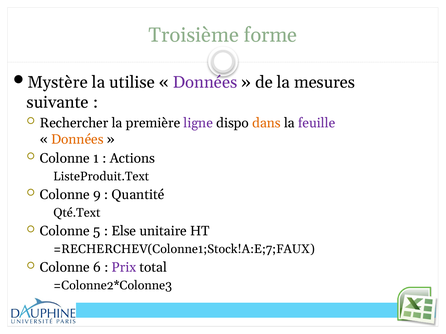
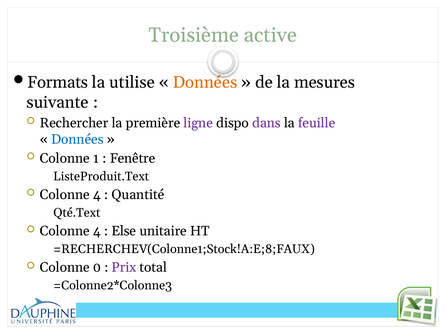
forme: forme -> active (270, 35)
Mystère: Mystère -> Formats (58, 82)
Données colour: purple -> orange (205, 82)
dans colour: orange -> purple (267, 123)
Données colour: orange -> blue (77, 139)
Actions: Actions -> Fenêtre (133, 159)
9: 9 -> 4 (97, 195)
5: 5 -> 4 (97, 231)
=RECHERCHEV(Colonne1;Stock!A:E;7;FAUX: =RECHERCHEV(Colonne1;Stock!A:E;7;FAUX -> =RECHERCHEV(Colonne1;Stock!A:E;8;FAUX (184, 249)
6: 6 -> 0 (97, 268)
